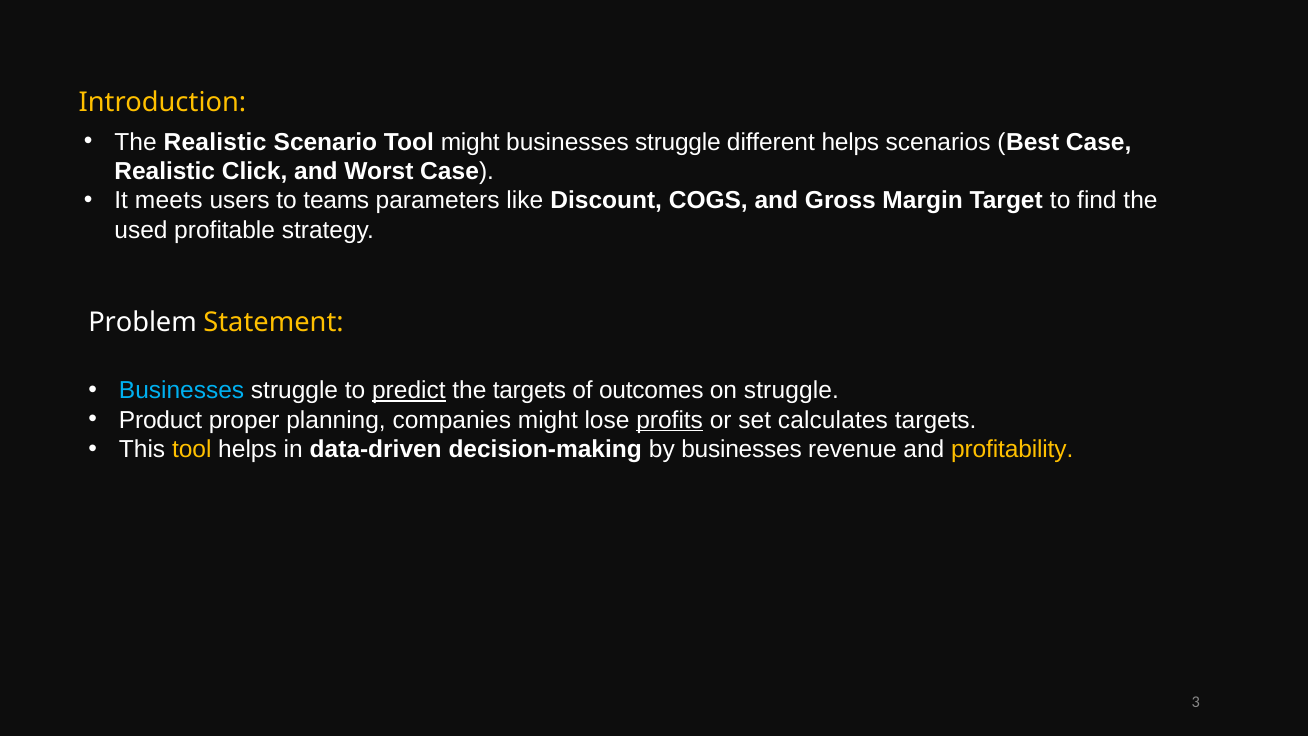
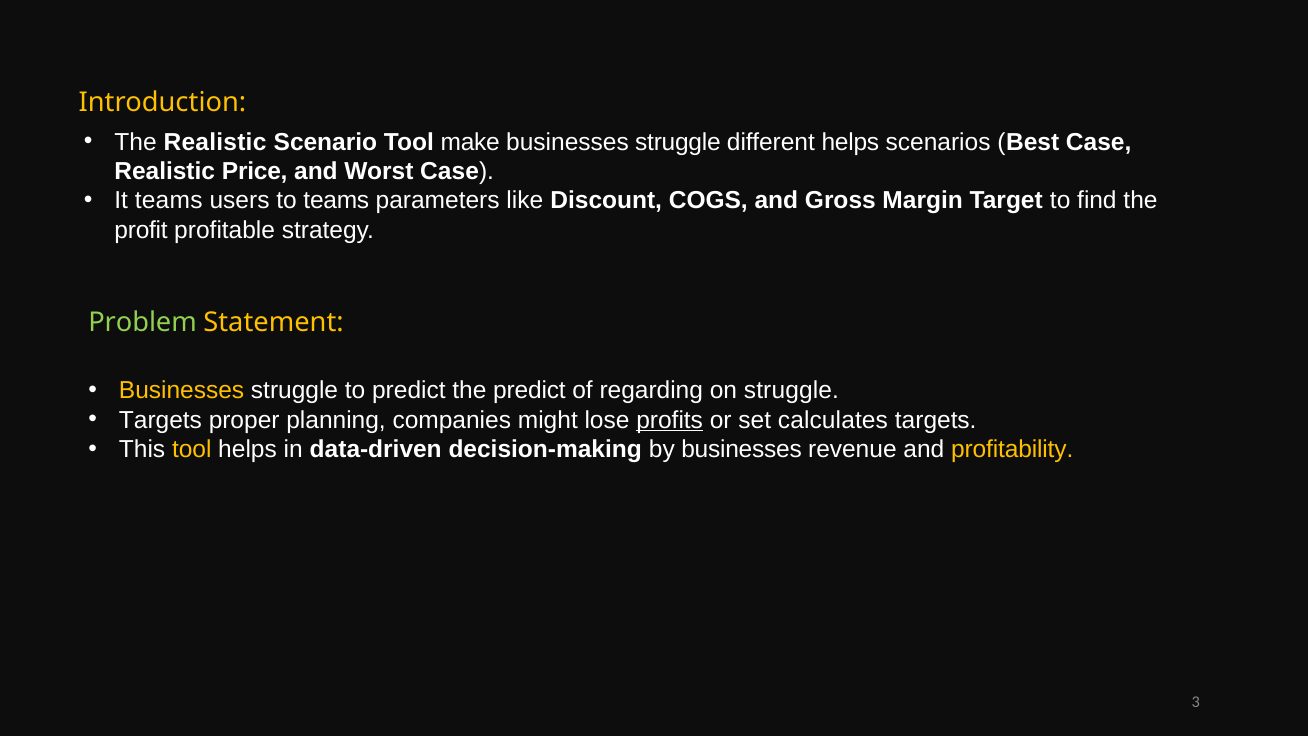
Tool might: might -> make (470, 142)
Click: Click -> Price (255, 171)
It meets: meets -> teams (169, 201)
used: used -> profit (141, 230)
Problem colour: white -> light green (143, 323)
Businesses colour: light blue -> yellow (182, 390)
predict underline: present -> none (409, 390)
the targets: targets -> predict (529, 390)
outcomes: outcomes -> regarding (651, 390)
Product: Product -> Targets (160, 420)
